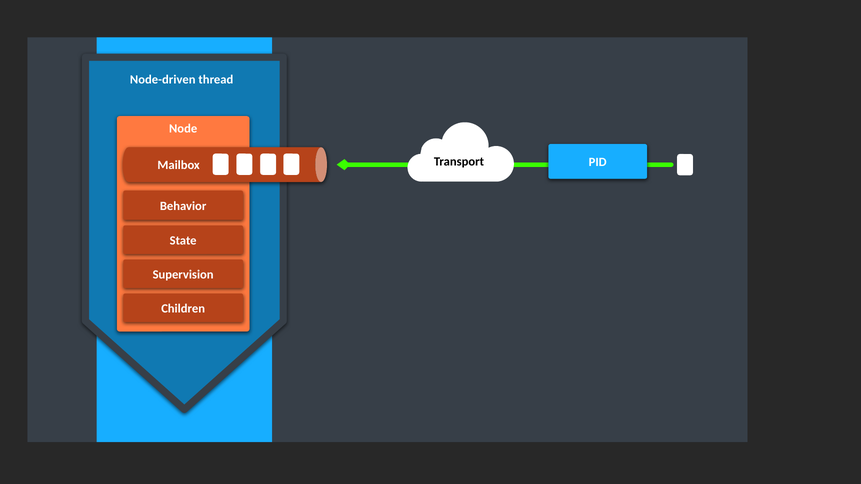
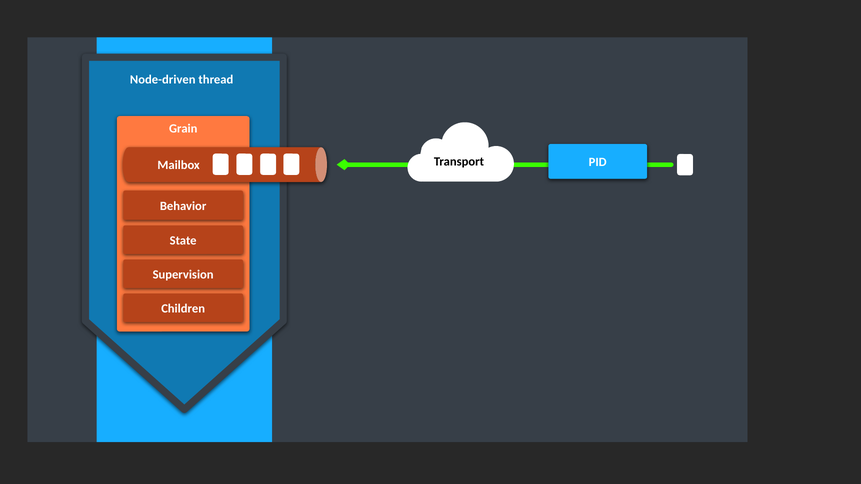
Node: Node -> Grain (183, 129)
